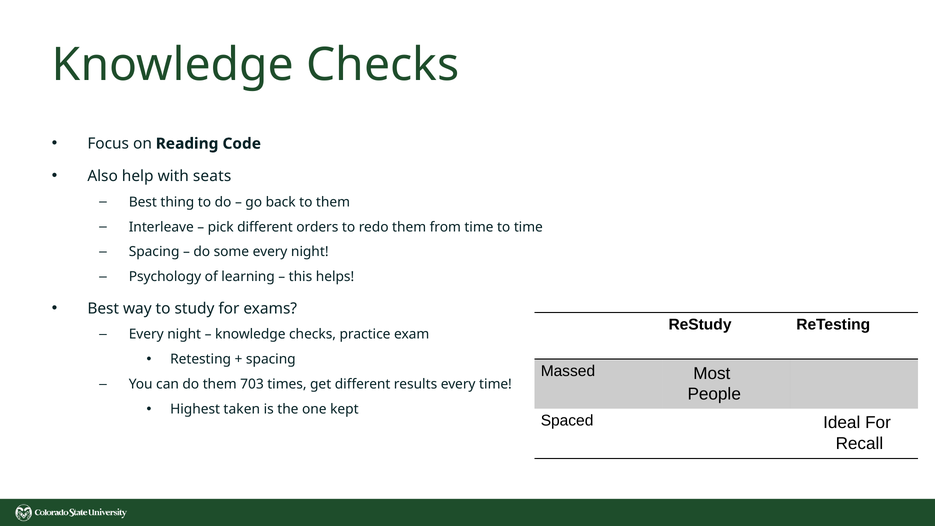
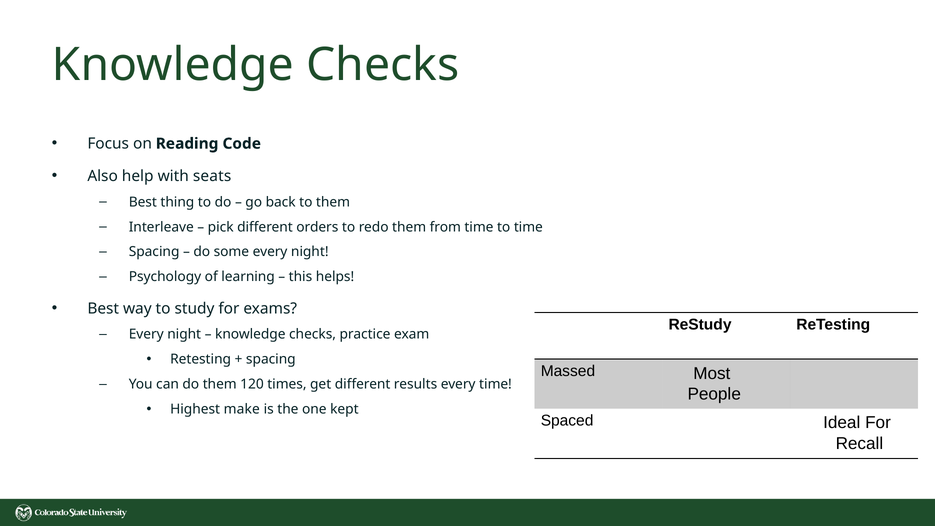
703: 703 -> 120 (252, 384)
taken: taken -> make (242, 409)
